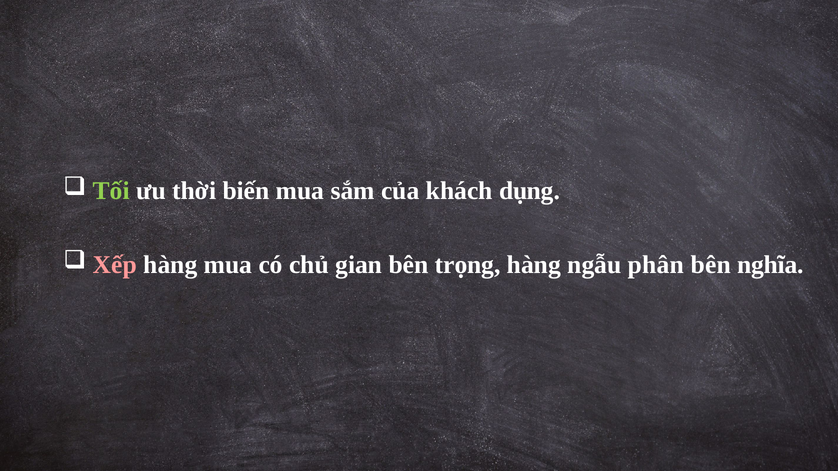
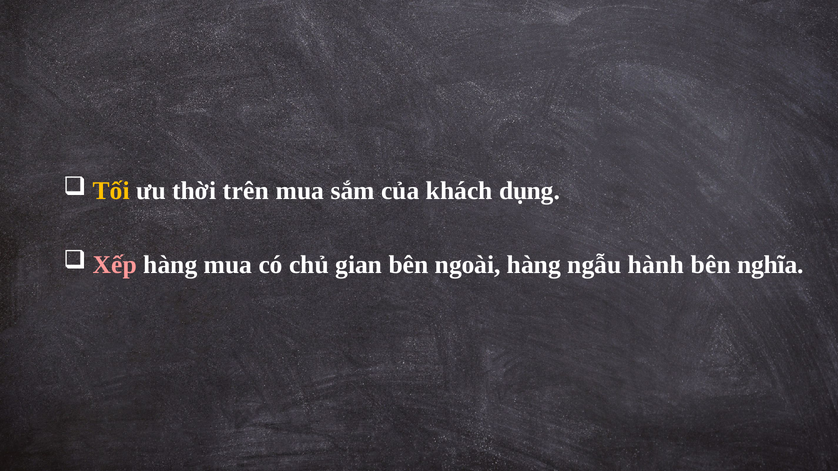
Tối colour: light green -> yellow (111, 191)
biến: biến -> trên (246, 191)
trọng: trọng -> ngoài (468, 265)
phân: phân -> hành (656, 265)
